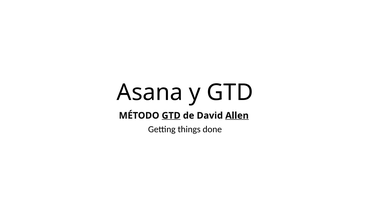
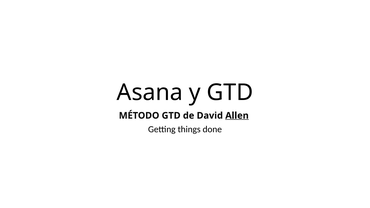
GTD underline: present -> none (171, 116)
